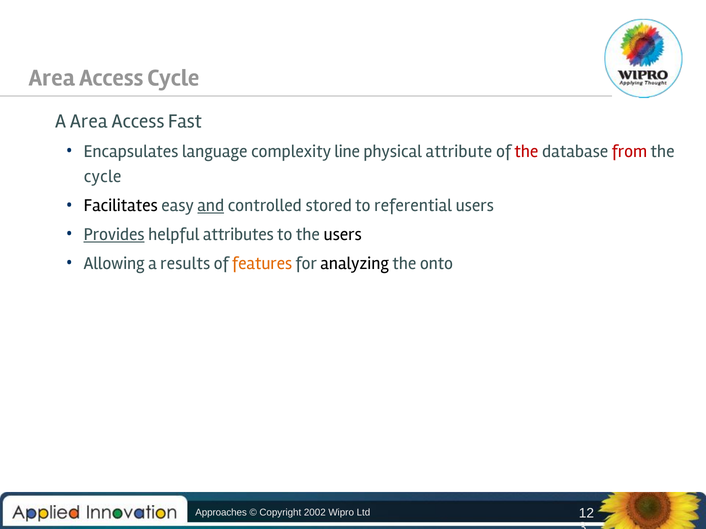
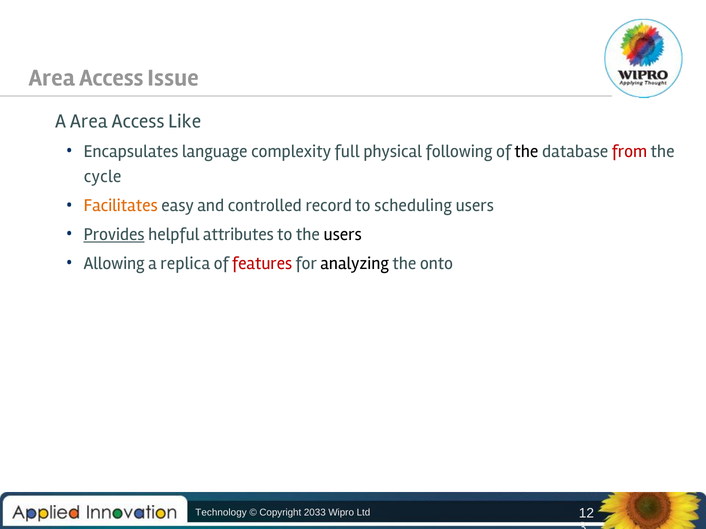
Access Cycle: Cycle -> Issue (173, 78)
Fast: Fast -> Like (185, 121)
line: line -> full (347, 151)
attribute: attribute -> following (459, 151)
the colour: red -> black (526, 151)
Facilitates colour: black -> orange (121, 206)
and underline: present -> none (211, 206)
stored: stored -> record (329, 206)
referential: referential -> scheduling (413, 206)
results: results -> replica (185, 264)
features colour: orange -> red (262, 264)
Approaches: Approaches -> Technology (221, 513)
2002: 2002 -> 2033 (315, 513)
